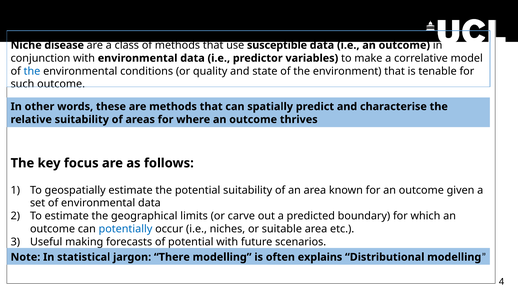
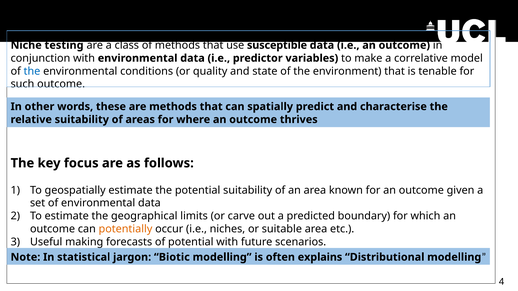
disease: disease -> testing (64, 45)
potentially colour: blue -> orange (125, 229)
There: There -> Biotic (172, 257)
